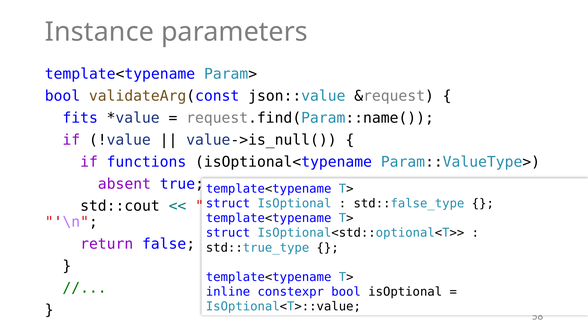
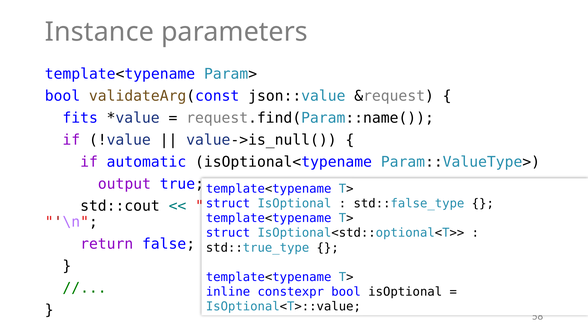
functions: functions -> automatic (146, 162)
absent: absent -> output (124, 184)
